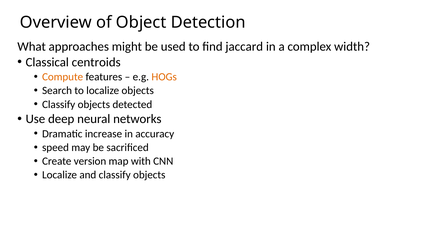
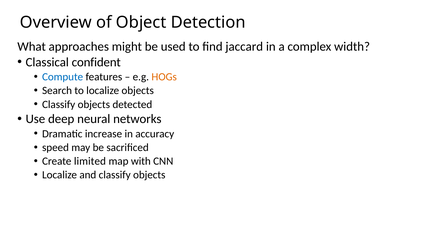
centroids: centroids -> confident (96, 62)
Compute colour: orange -> blue (63, 77)
version: version -> limited (90, 161)
